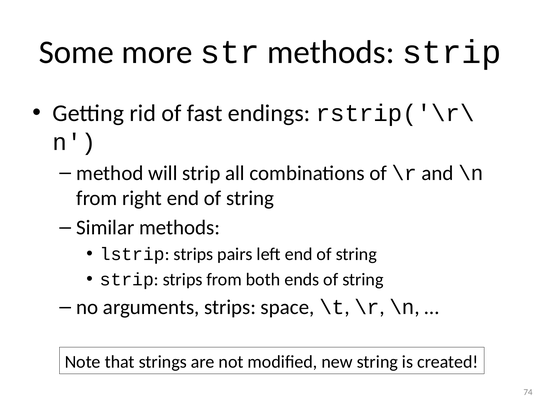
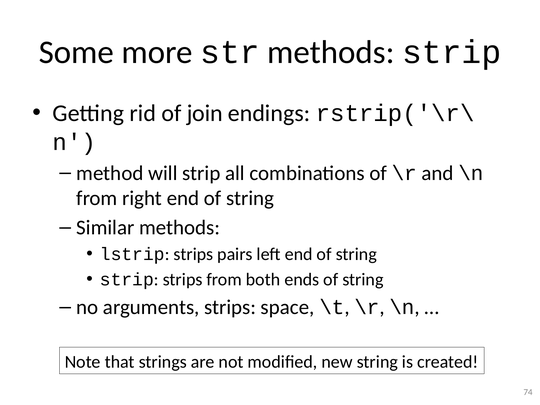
fast: fast -> join (205, 113)
